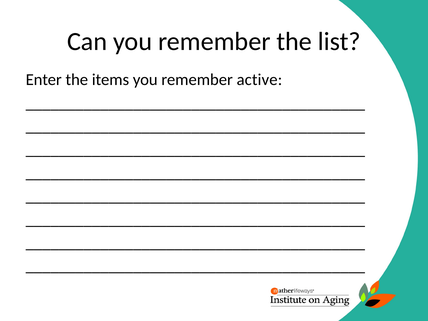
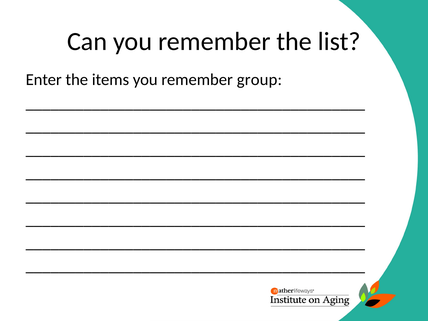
active: active -> group (259, 80)
